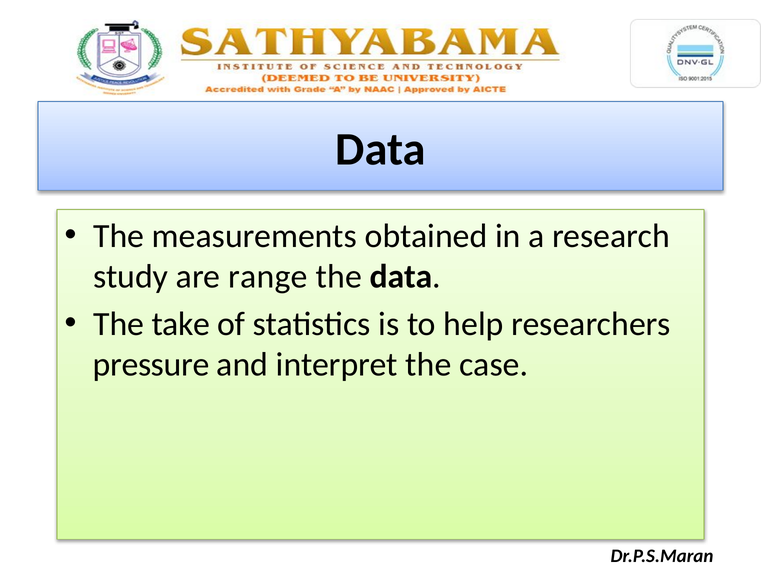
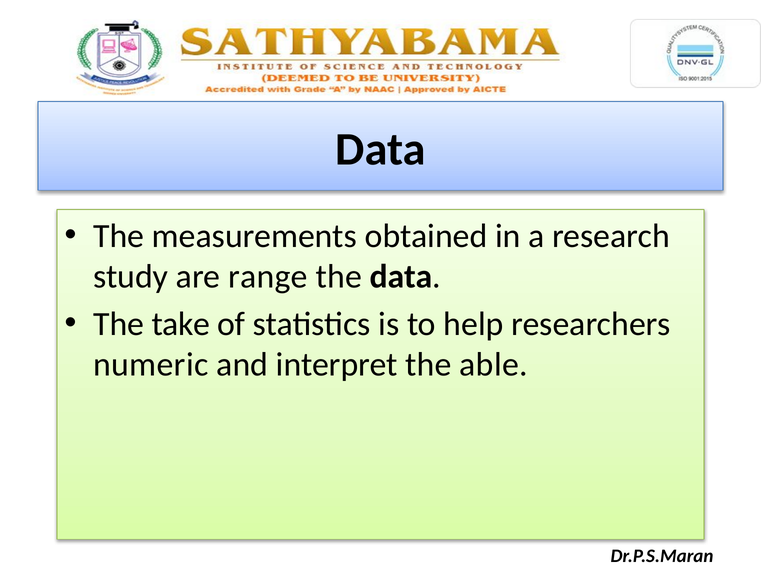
pressure: pressure -> numeric (151, 364)
case: case -> able (494, 364)
